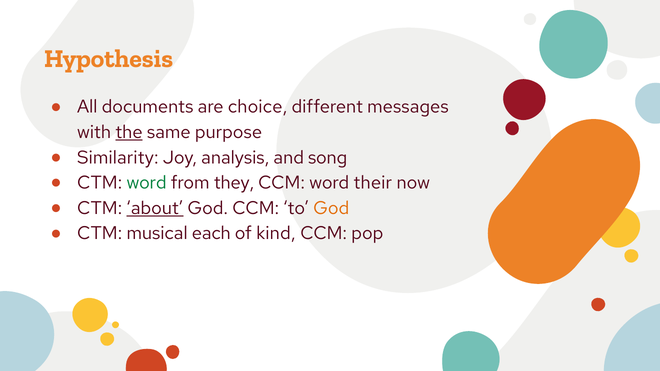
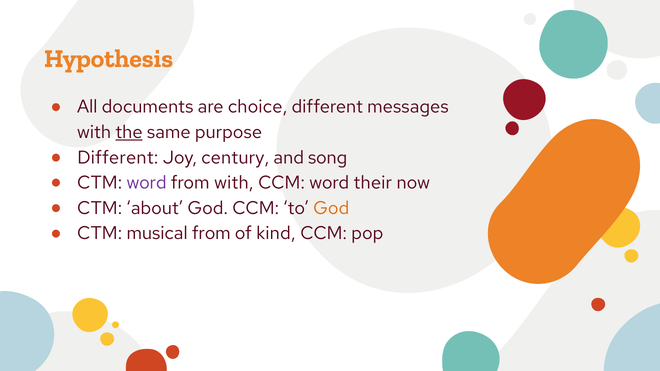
Similarity: Similarity -> Different (118, 158)
analysis: analysis -> century (235, 158)
word colour: green -> purple (147, 183)
from they: they -> with (234, 183)
about underline: present -> none (155, 208)
musical each: each -> from (211, 233)
